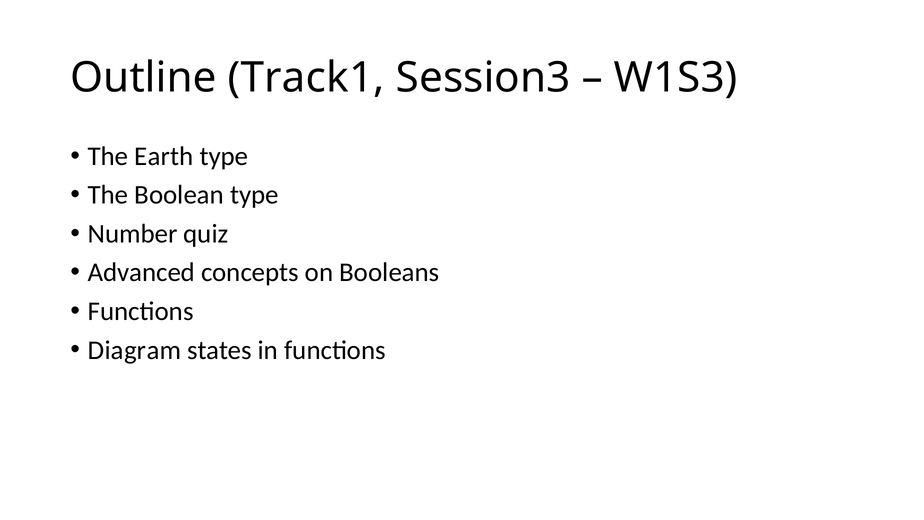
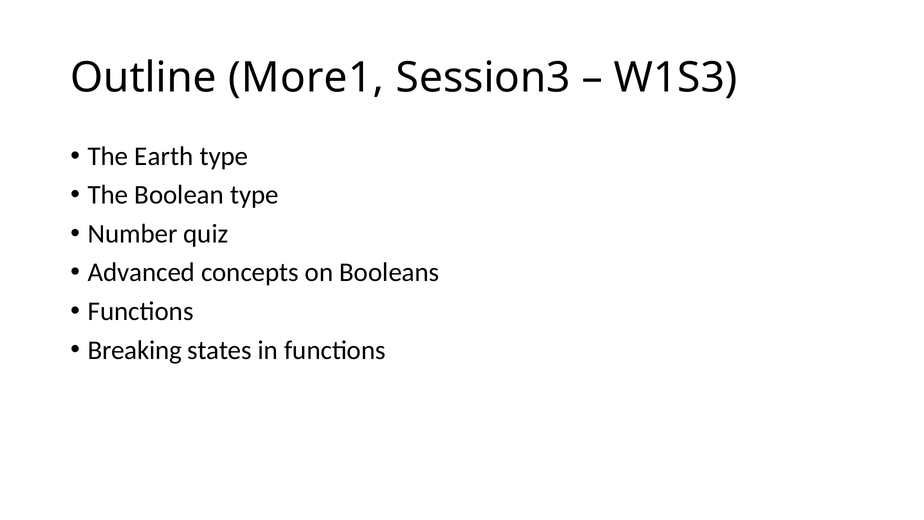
Track1: Track1 -> More1 (306, 78)
Diagram: Diagram -> Breaking (135, 350)
